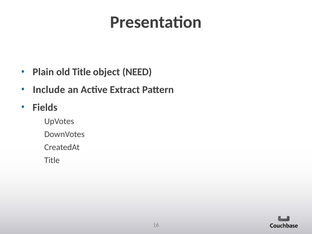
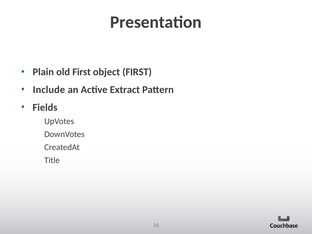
old Title: Title -> First (82, 72)
object NEED: NEED -> FIRST (137, 72)
